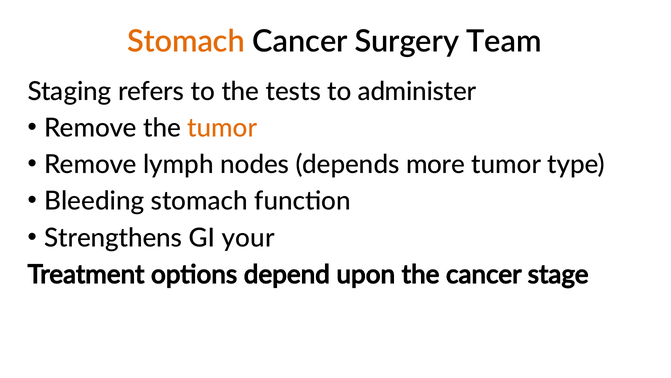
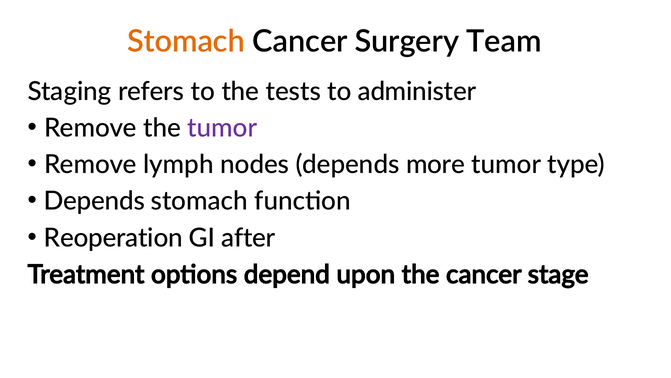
tumor colour: orange -> purple (222, 128)
Bleeding: Bleeding -> Depends (94, 201)
Strengthens: Strengthens -> Reoperation (113, 238)
your: your -> after (248, 238)
